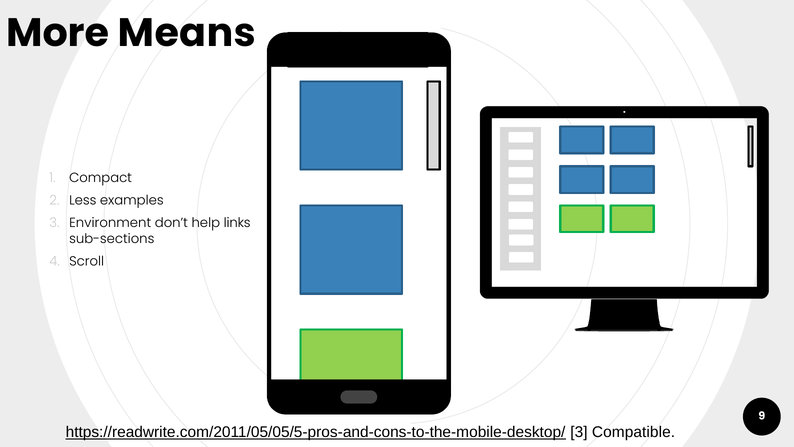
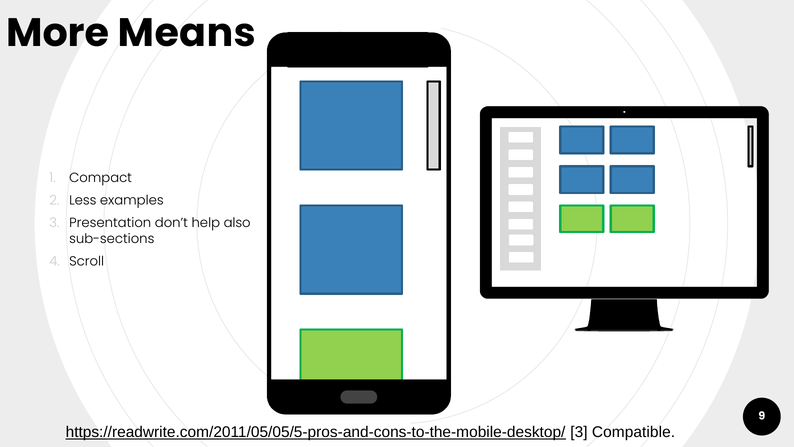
Environment: Environment -> Presentation (110, 223)
links: links -> also (237, 223)
